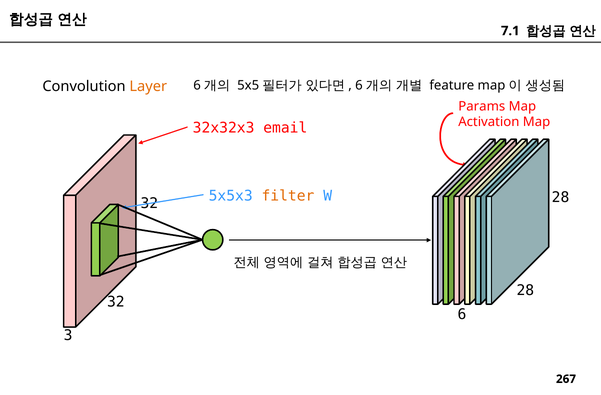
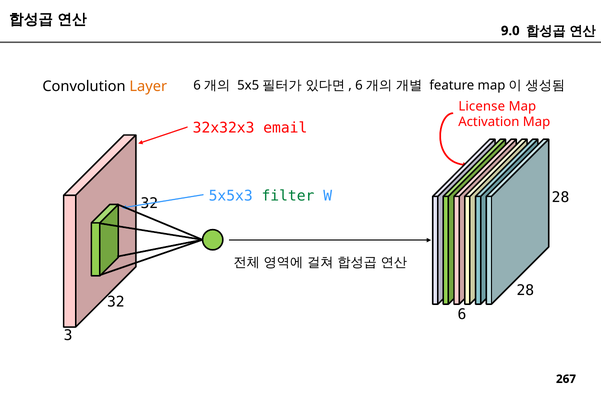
7.1: 7.1 -> 9.0 (510, 31)
Params: Params -> License (482, 106)
filter colour: orange -> green (288, 196)
